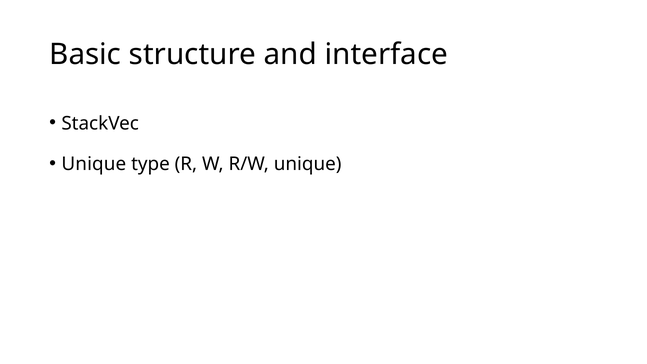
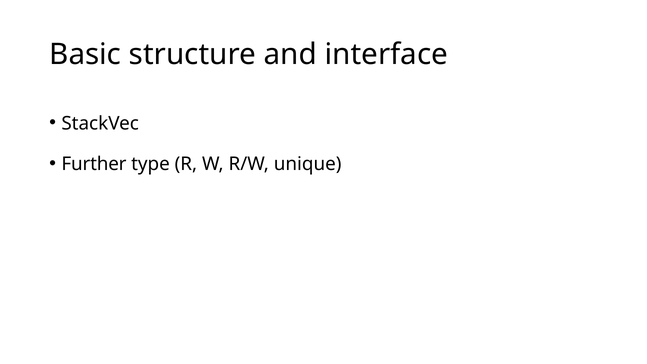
Unique: Unique -> Further (94, 164)
